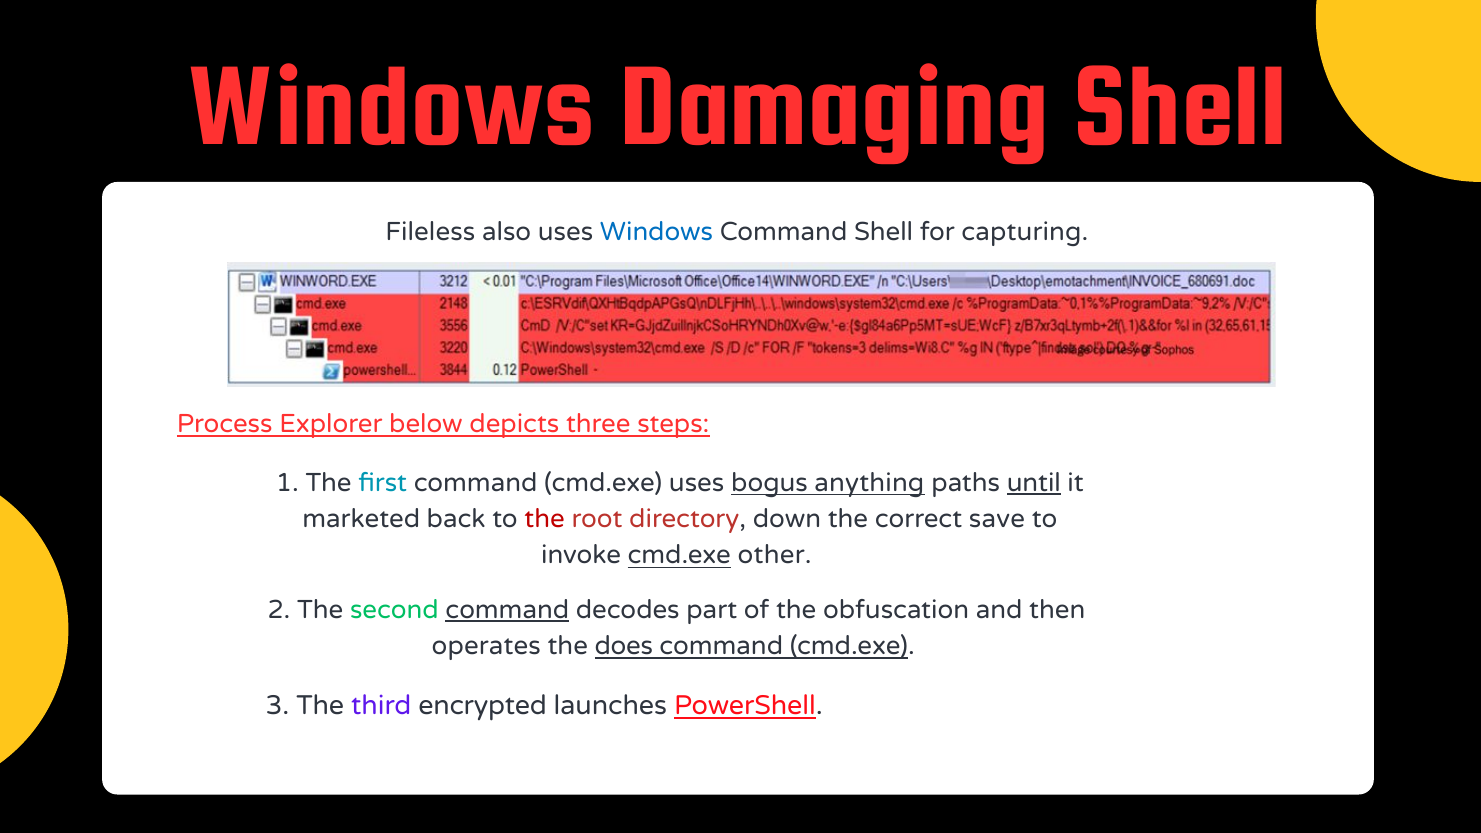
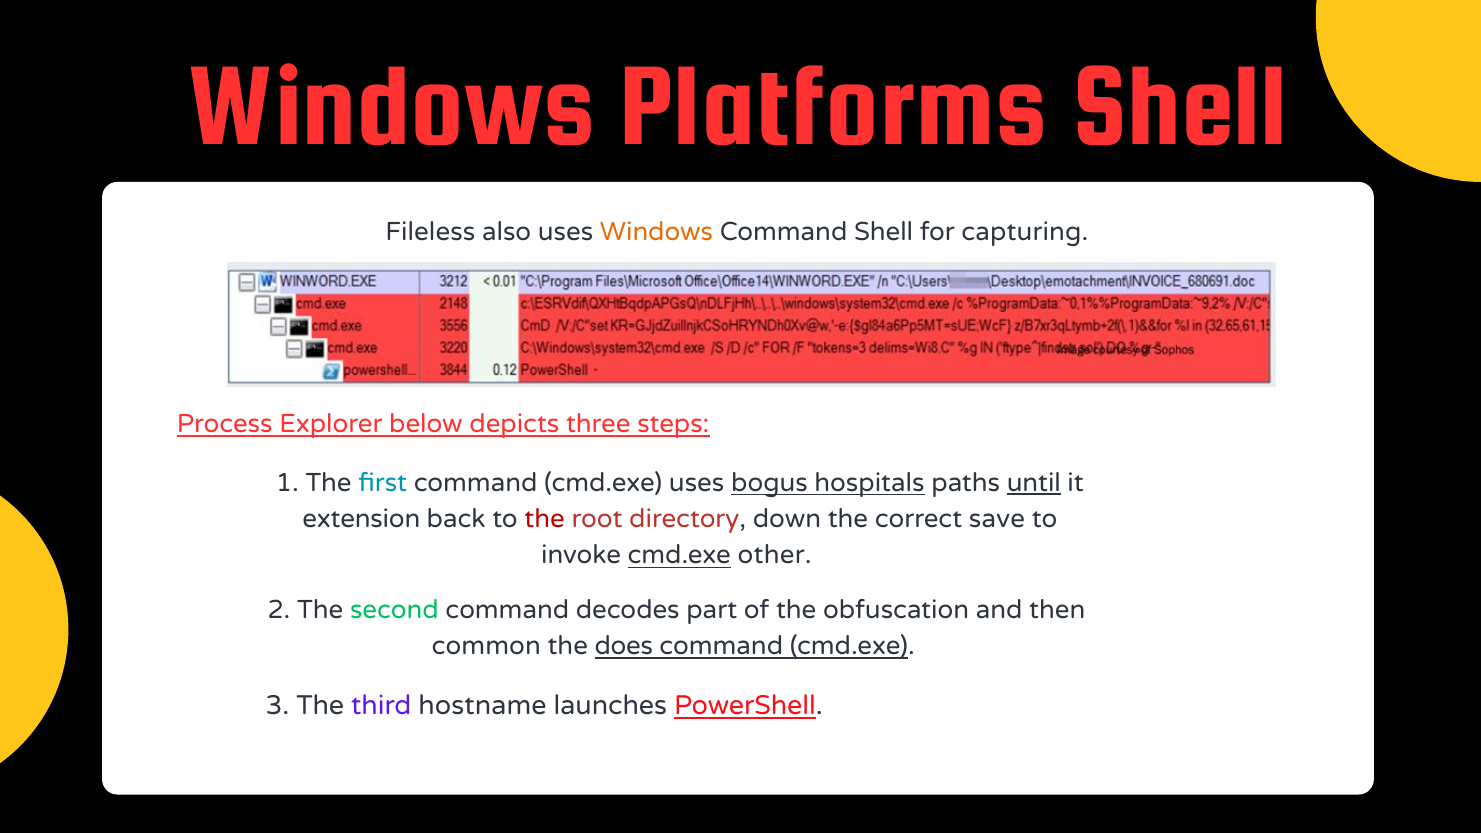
Damaging: Damaging -> Platforms (834, 105)
Windows colour: blue -> orange (657, 232)
anything: anything -> hospitals (870, 483)
marketed: marketed -> extension (361, 519)
command underline: present -> none (507, 610)
operates: operates -> common (486, 646)
encrypted: encrypted -> hostname (483, 706)
